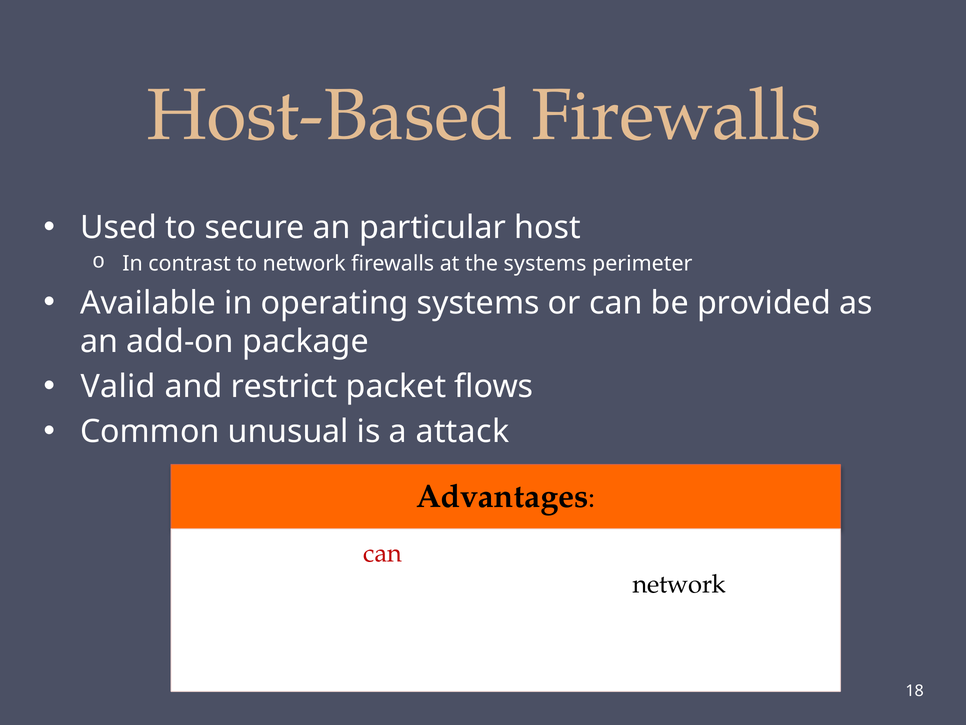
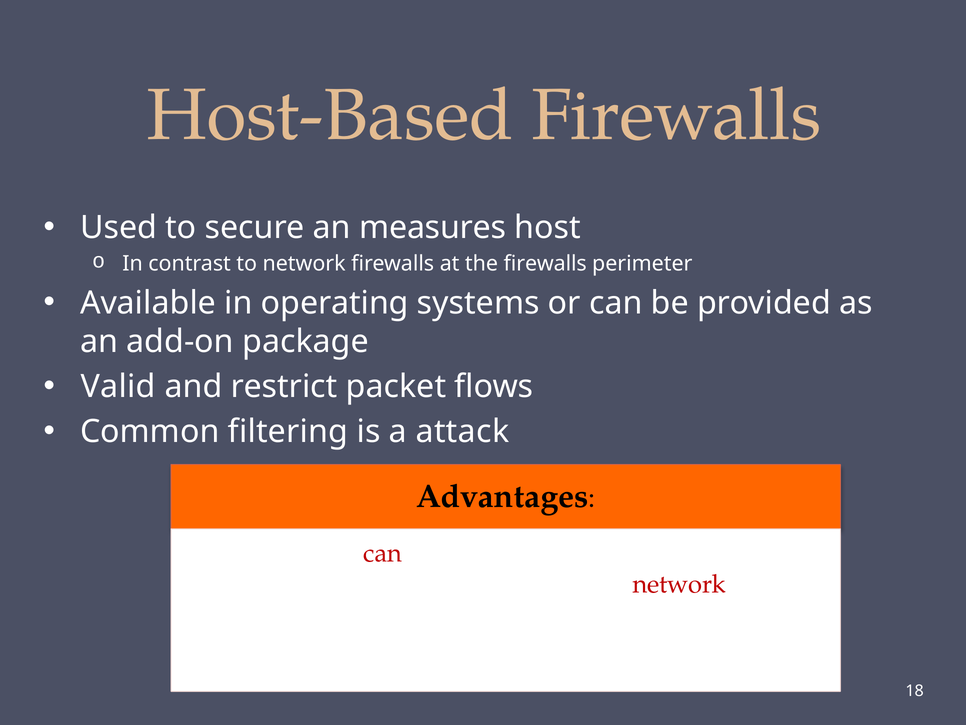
particular: particular -> measures (433, 228)
the systems: systems -> firewalls (545, 263)
Common unusual: unusual -> filtering (288, 432)
network colour: black -> red (679, 584)
